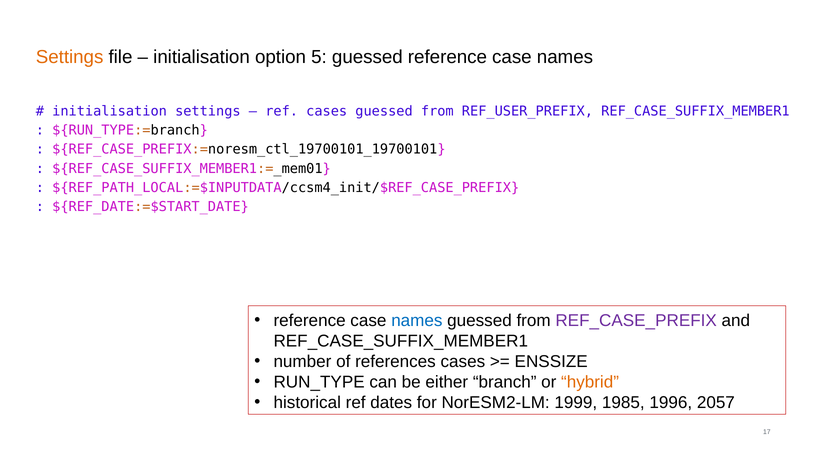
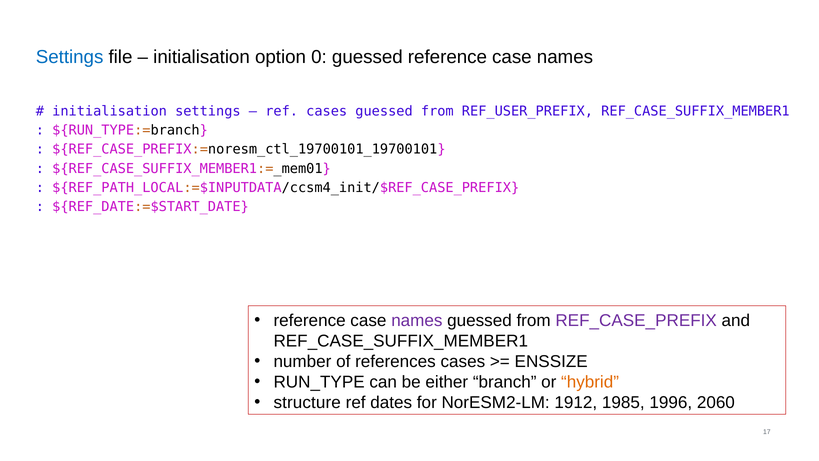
Settings colour: orange -> blue (70, 57)
5: 5 -> 0 (319, 57)
names colour: blue -> purple (417, 320)
historical: historical -> structure (307, 402)
1999: 1999 -> 1912 (576, 402)
2057: 2057 -> 2060 (716, 402)
